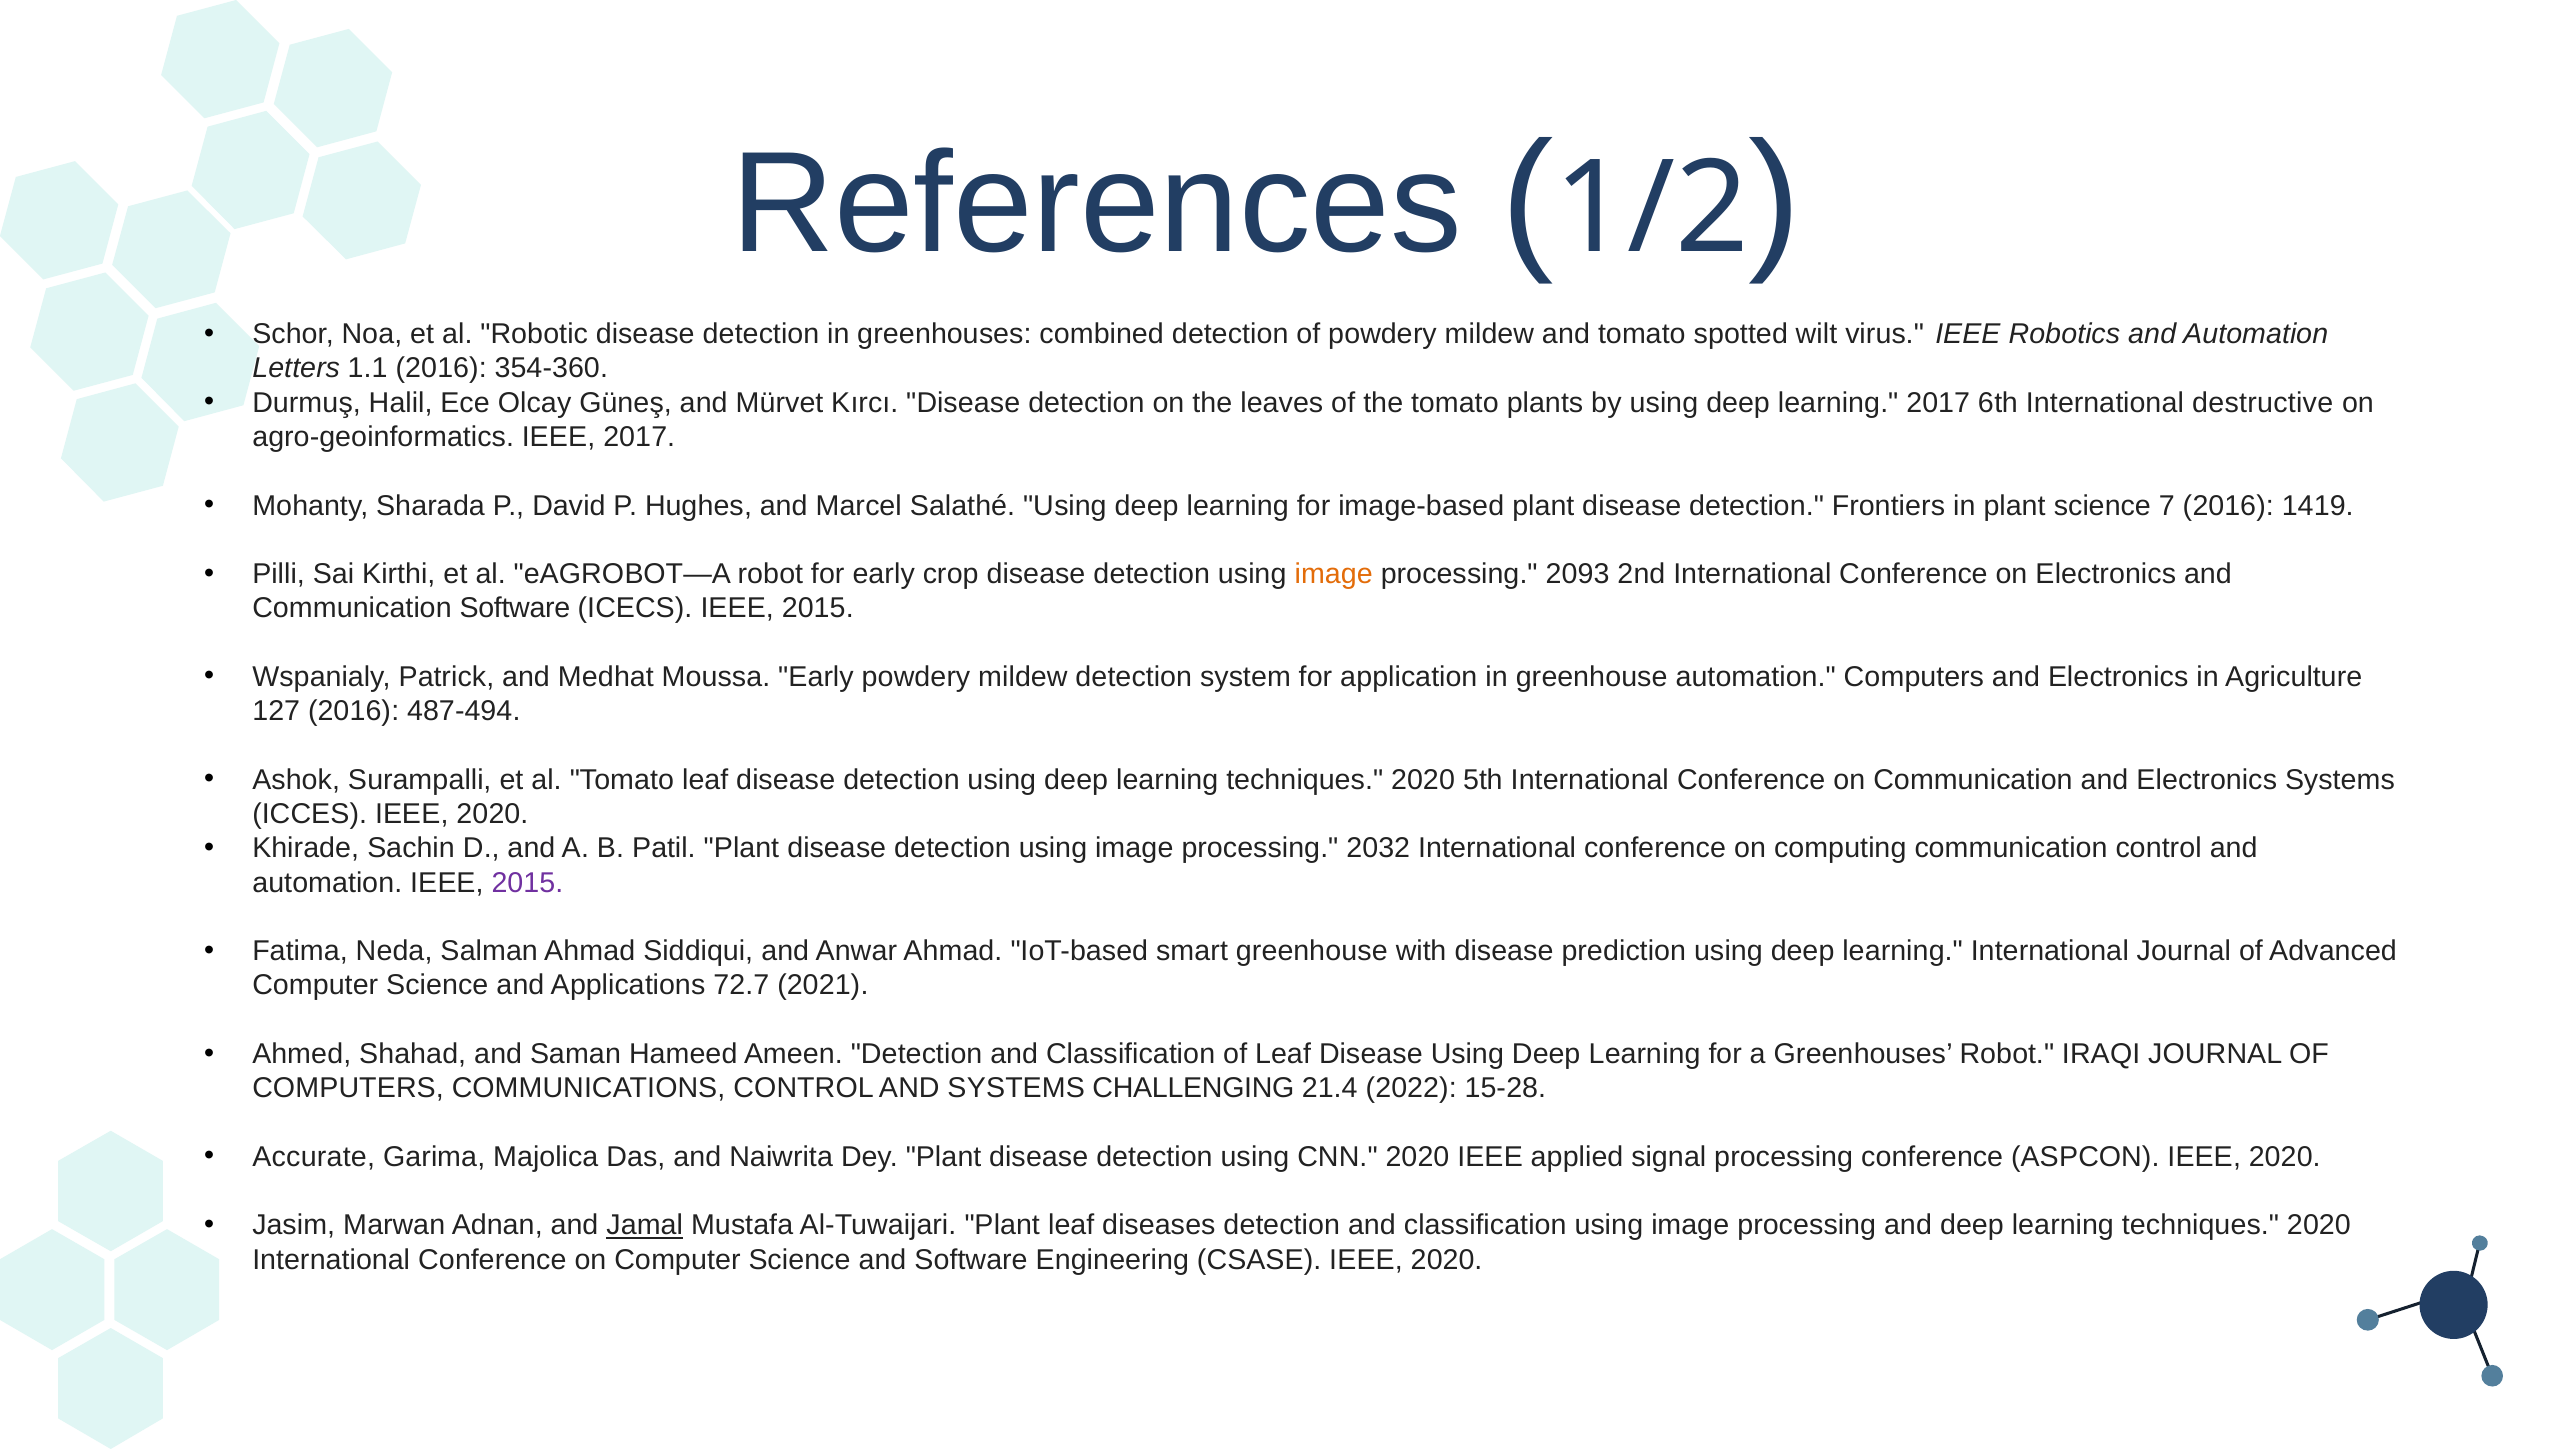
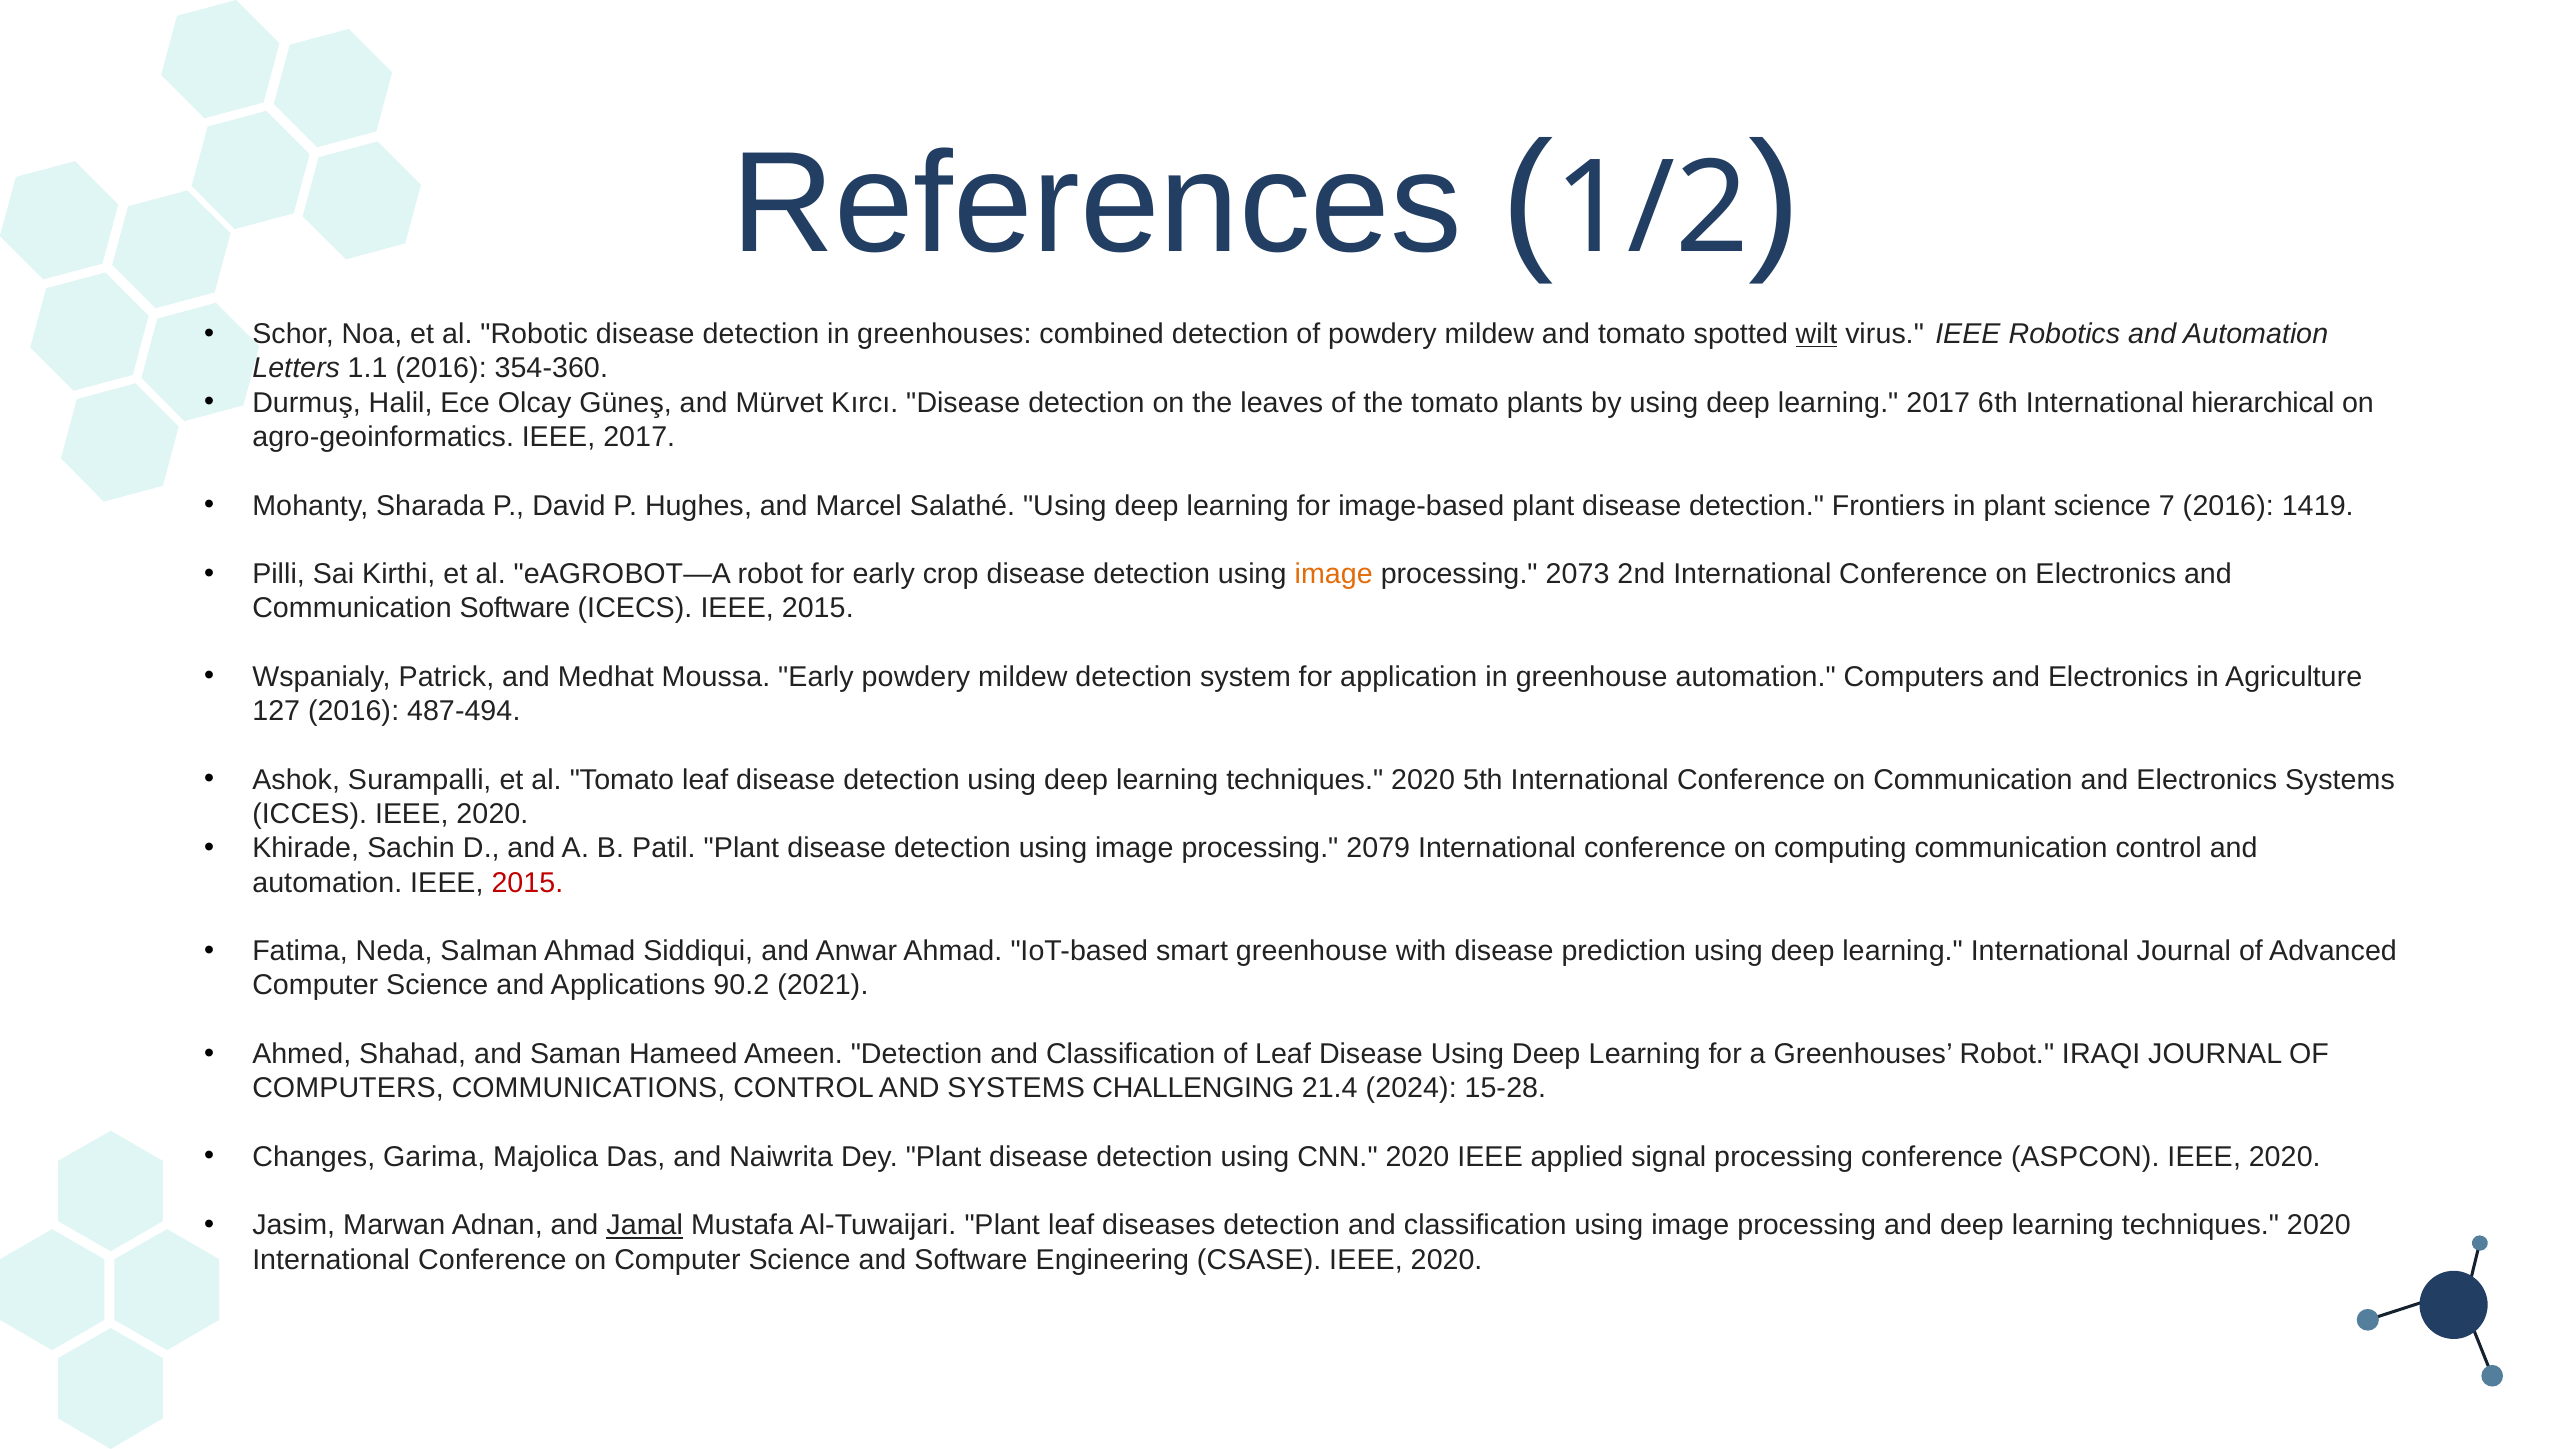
wilt underline: none -> present (1816, 334)
destructive: destructive -> hierarchical (2263, 403)
2093: 2093 -> 2073 (1578, 574)
2032: 2032 -> 2079 (1378, 848)
2015 colour: purple -> red (527, 883)
72.7: 72.7 -> 90.2 (741, 986)
2022: 2022 -> 2024 (1411, 1088)
Accurate: Accurate -> Changes (314, 1157)
